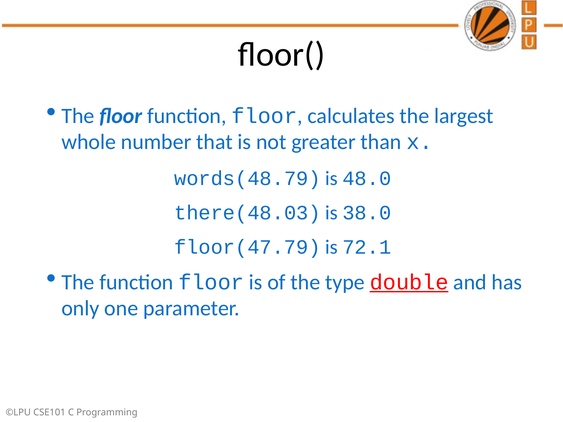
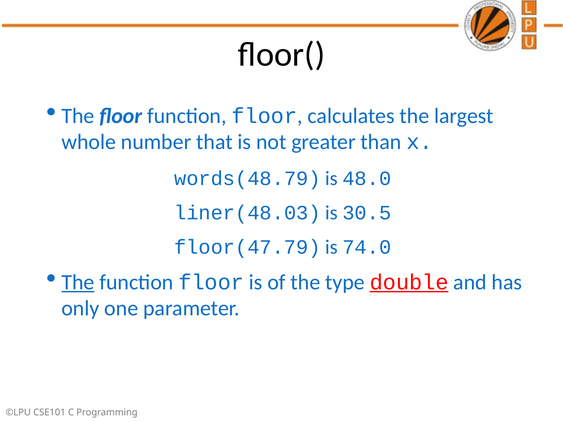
there(48.03: there(48.03 -> liner(48.03 (247, 213)
38.0: 38.0 -> 30.5 (367, 213)
72.1: 72.1 -> 74.0 (367, 247)
The underline: none -> present (78, 282)
